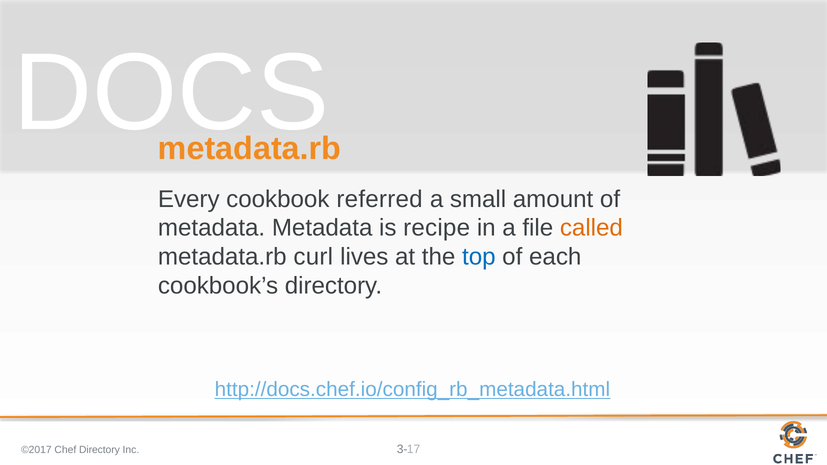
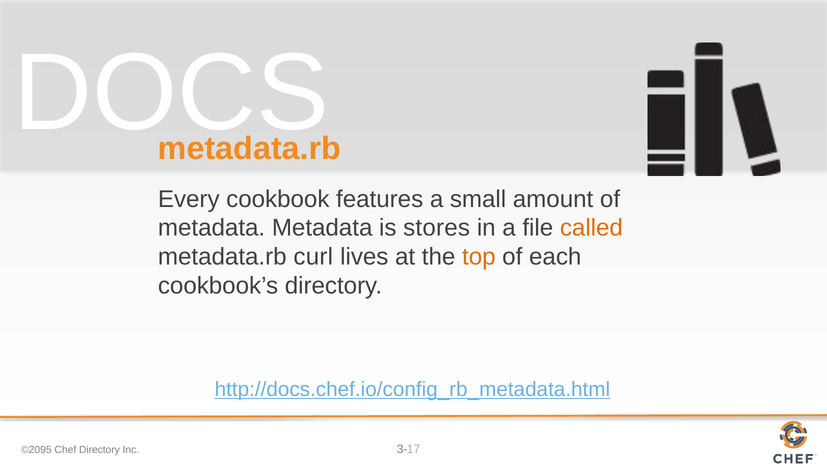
referred: referred -> features (380, 199)
recipe: recipe -> stores (437, 228)
top colour: blue -> orange (479, 257)
©2017: ©2017 -> ©2095 (36, 450)
